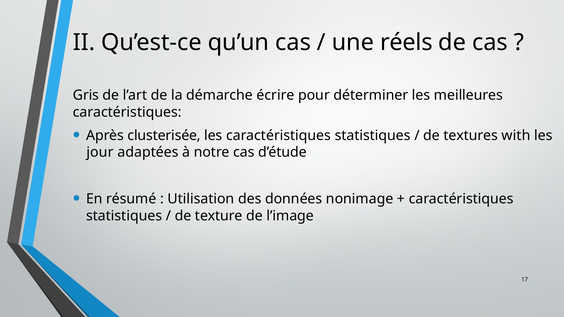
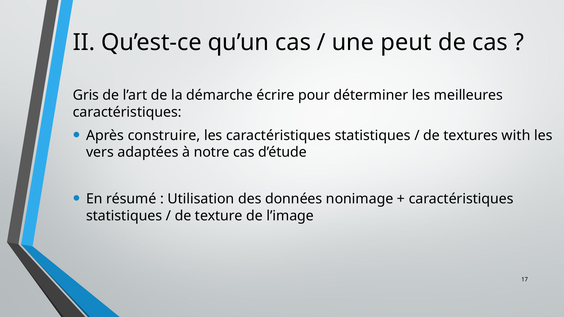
réels: réels -> peut (406, 43)
clusterisée: clusterisée -> construire (164, 136)
jour: jour -> vers (100, 152)
